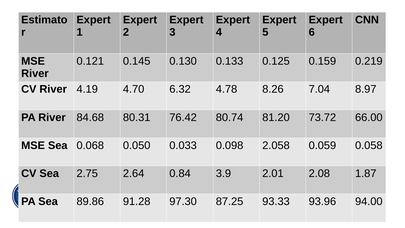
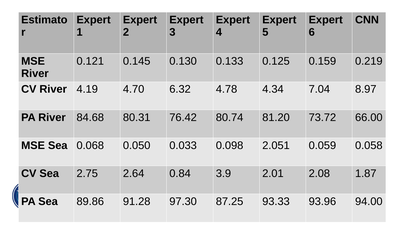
8.26: 8.26 -> 4.34 (273, 89)
2.058: 2.058 -> 2.051 (276, 145)
